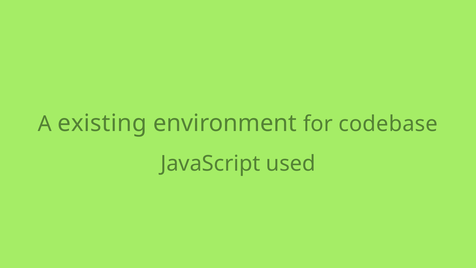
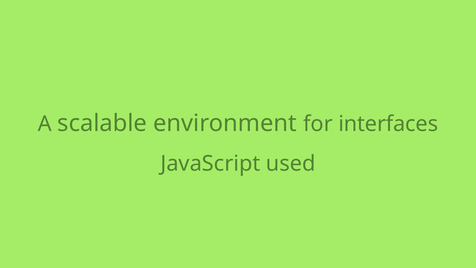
existing: existing -> scalable (102, 123)
codebase: codebase -> interfaces (388, 124)
